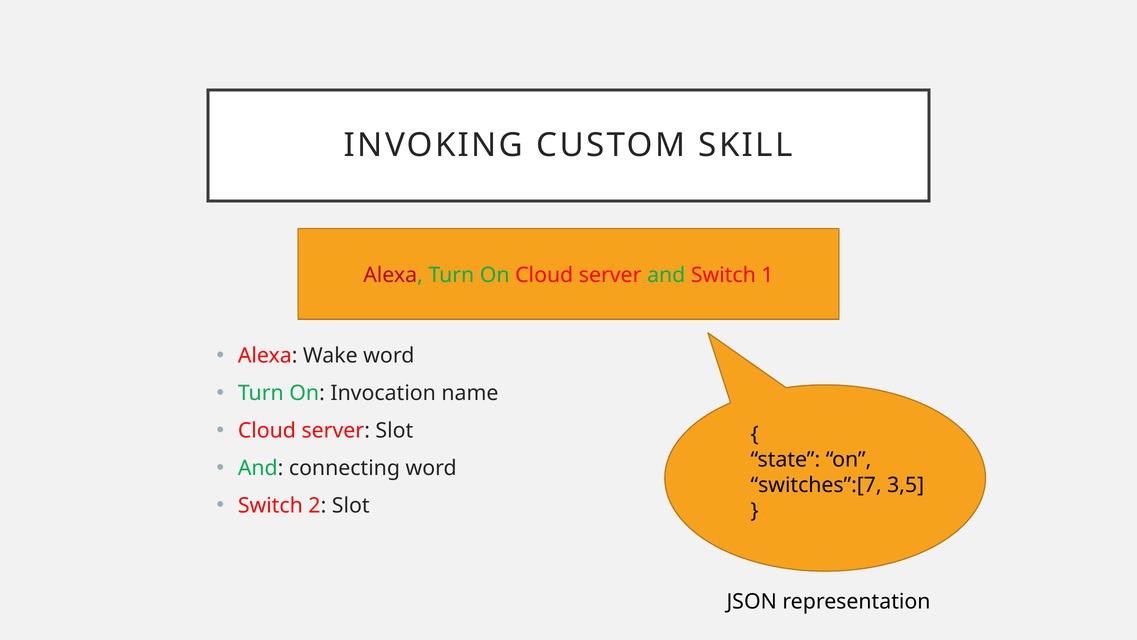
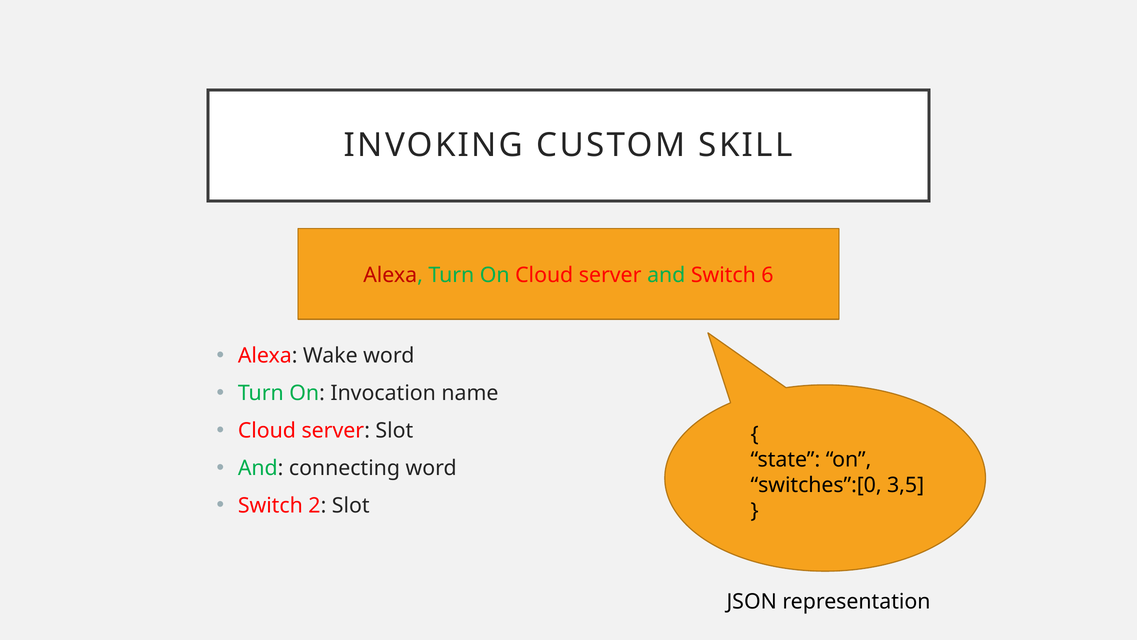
1: 1 -> 6 (767, 275)
switches”:[7: switches”:[7 -> switches”:[0 (816, 485)
